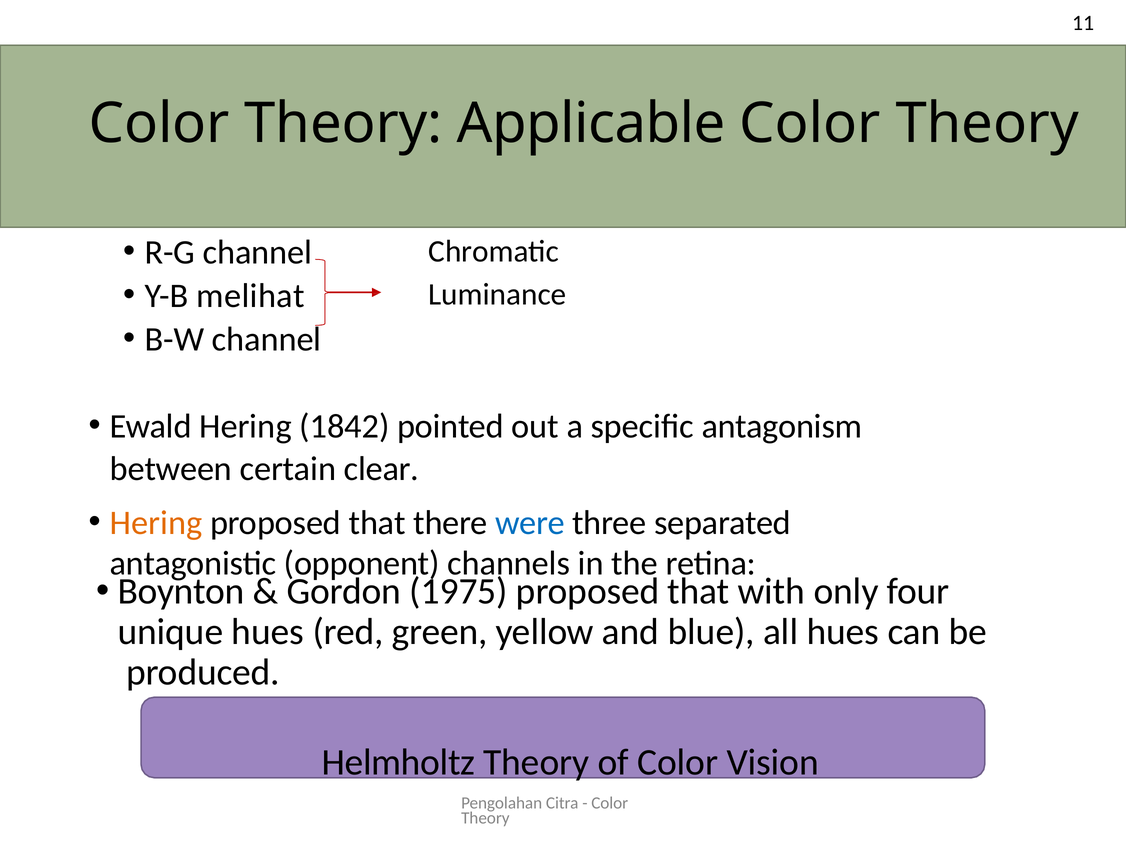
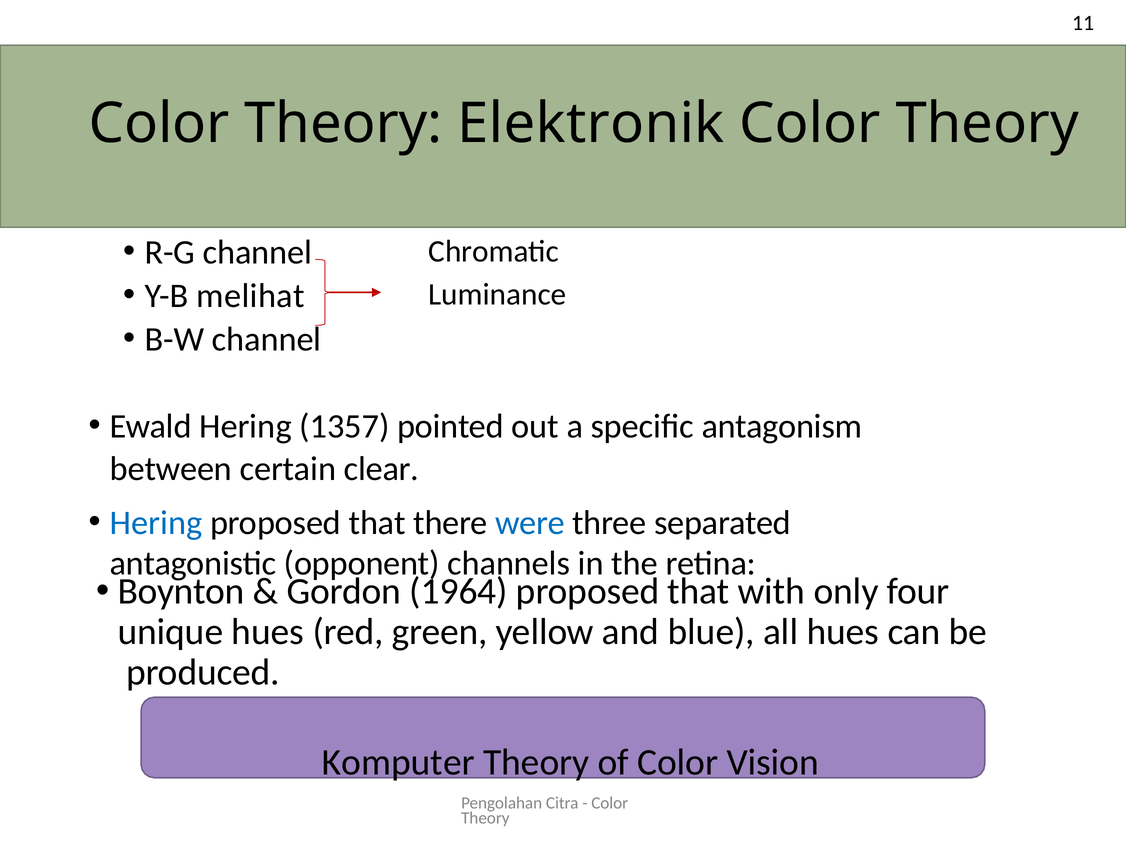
Applicable: Applicable -> Elektronik (591, 124)
1842: 1842 -> 1357 (344, 426)
Hering colour: orange -> blue (156, 523)
1975: 1975 -> 1964 (459, 591)
Helmholtz: Helmholtz -> Komputer (398, 762)
